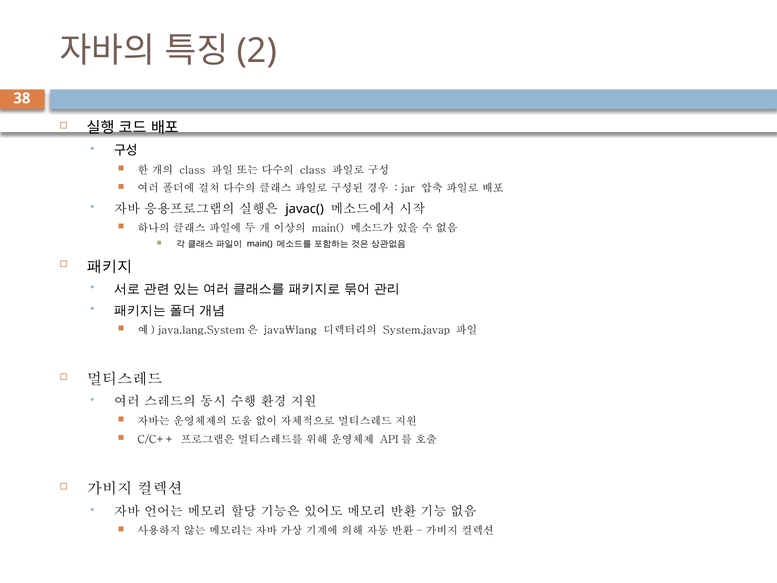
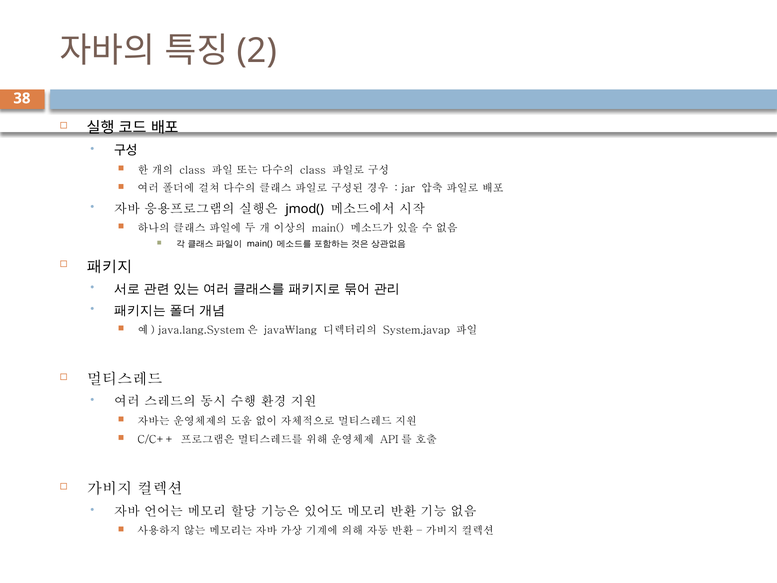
javac(: javac( -> jmod( (305, 209)
